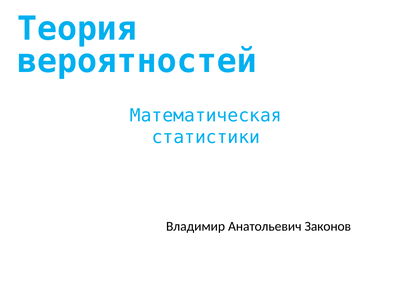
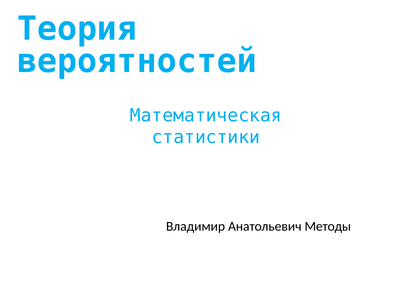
Законов: Законов -> Методы (328, 226)
